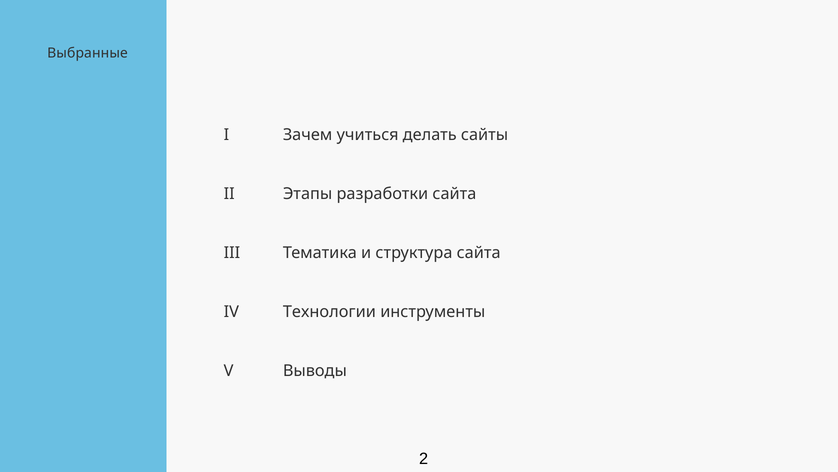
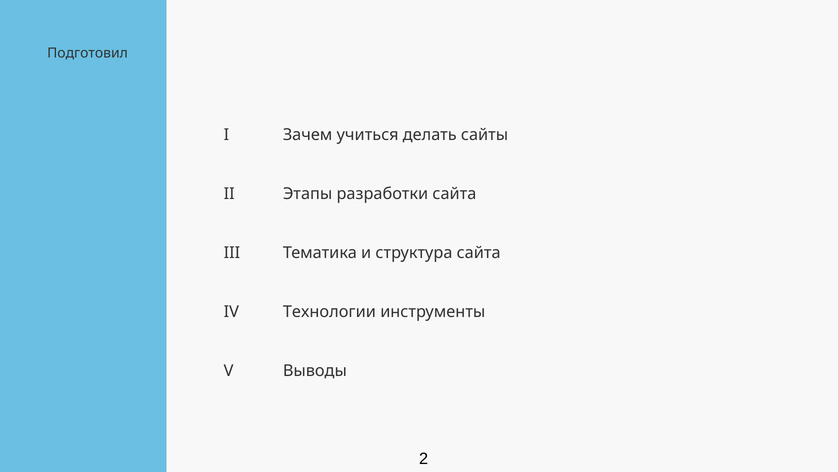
Выбранные: Выбранные -> Подготовил (88, 53)
